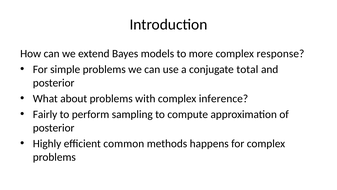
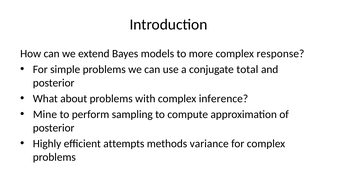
Fairly: Fairly -> Mine (45, 114)
common: common -> attempts (124, 143)
happens: happens -> variance (209, 143)
